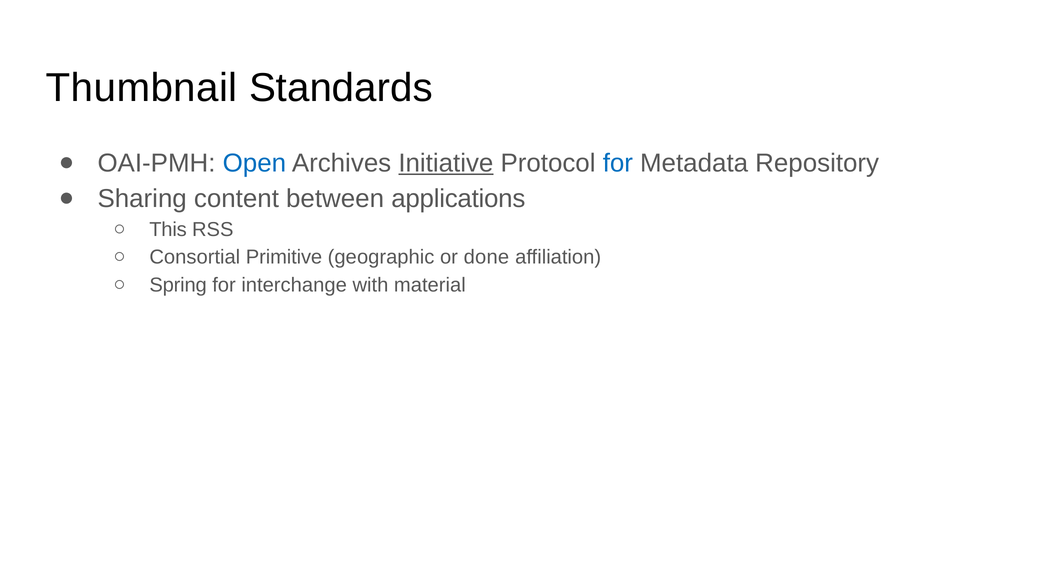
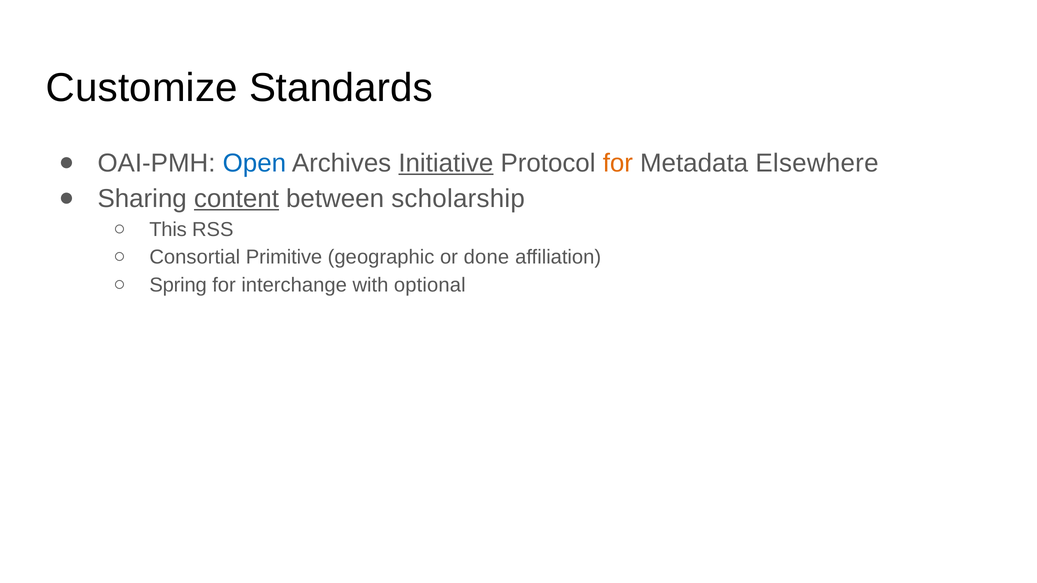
Thumbnail: Thumbnail -> Customize (142, 88)
for colour: blue -> orange (618, 163)
Repository: Repository -> Elsewhere (817, 163)
content underline: none -> present (236, 199)
applications: applications -> scholarship (458, 199)
material: material -> optional (430, 285)
